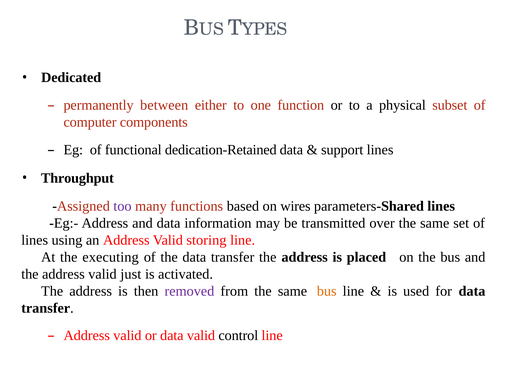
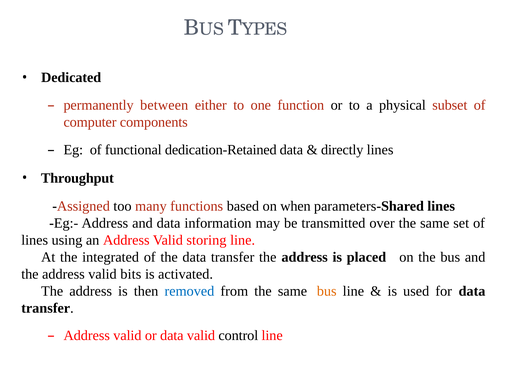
support: support -> directly (342, 150)
too colour: purple -> black (122, 206)
wires: wires -> when (295, 206)
executing: executing -> integrated (111, 257)
just: just -> bits (131, 274)
removed colour: purple -> blue (189, 291)
